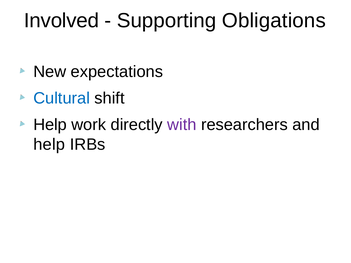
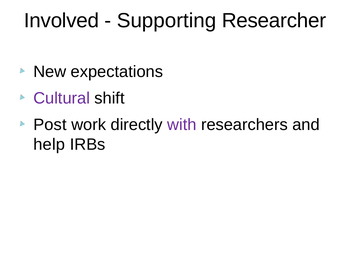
Obligations: Obligations -> Researcher (274, 21)
Cultural colour: blue -> purple (62, 98)
Help: Help -> Post (50, 125)
